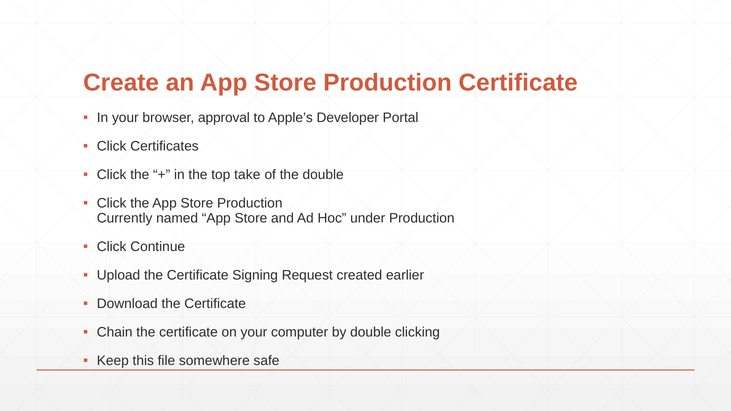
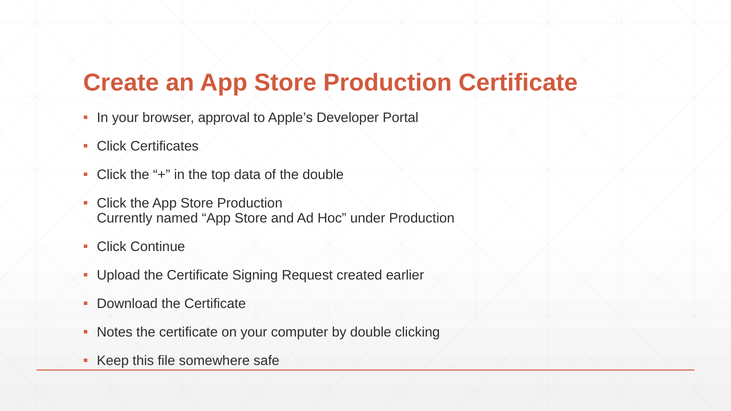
take: take -> data (247, 175)
Chain: Chain -> Notes (115, 332)
